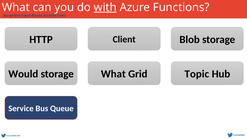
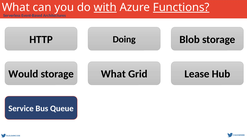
Functions underline: none -> present (181, 7)
Client: Client -> Doing (124, 39)
Topic: Topic -> Lease (197, 74)
